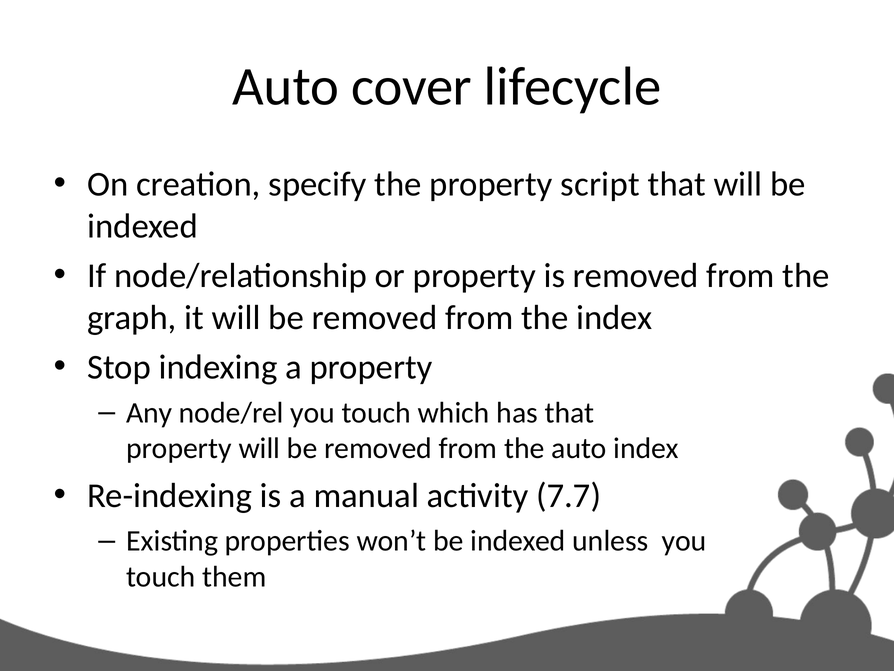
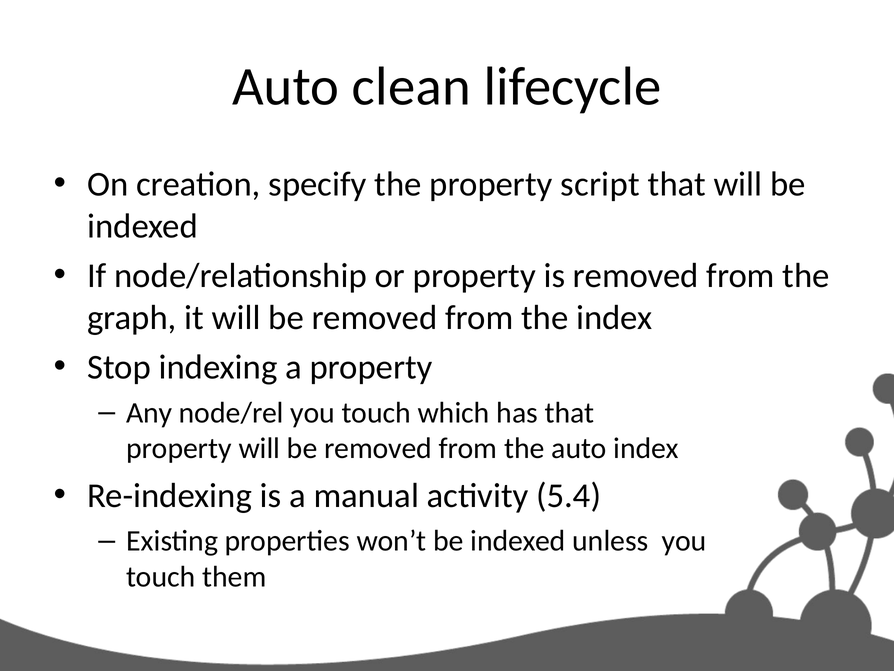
cover: cover -> clean (411, 87)
7.7: 7.7 -> 5.4 (569, 495)
